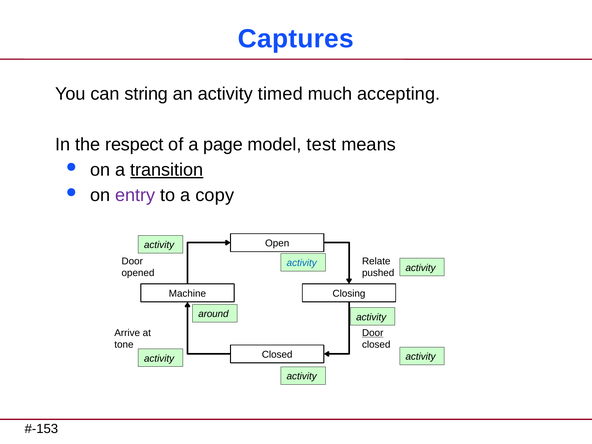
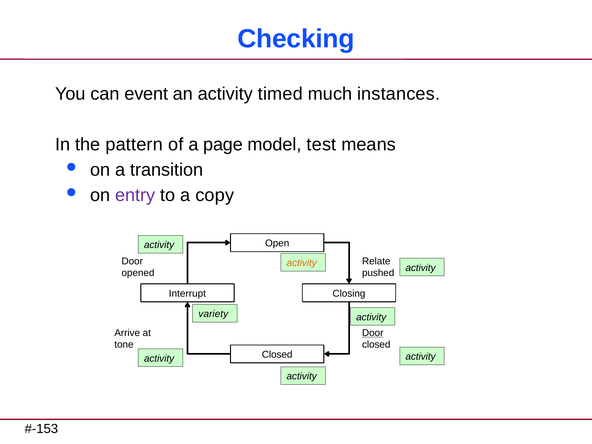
Captures: Captures -> Checking (296, 39)
string: string -> event (146, 94)
accepting: accepting -> instances (399, 94)
respect: respect -> pattern (134, 145)
transition underline: present -> none (167, 170)
activity colour: blue -> orange (302, 263)
Machine: Machine -> Interrupt (187, 294)
around: around -> variety (213, 314)
